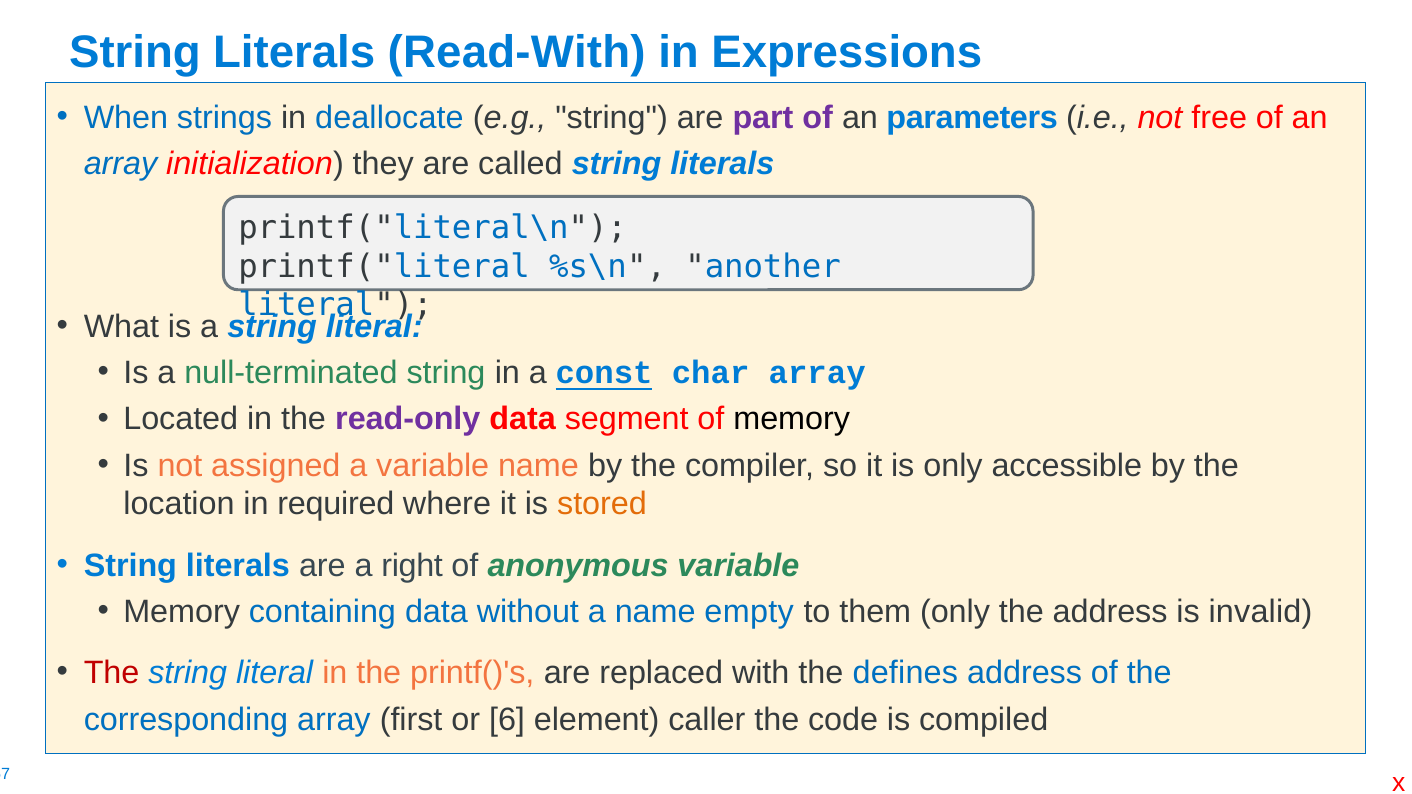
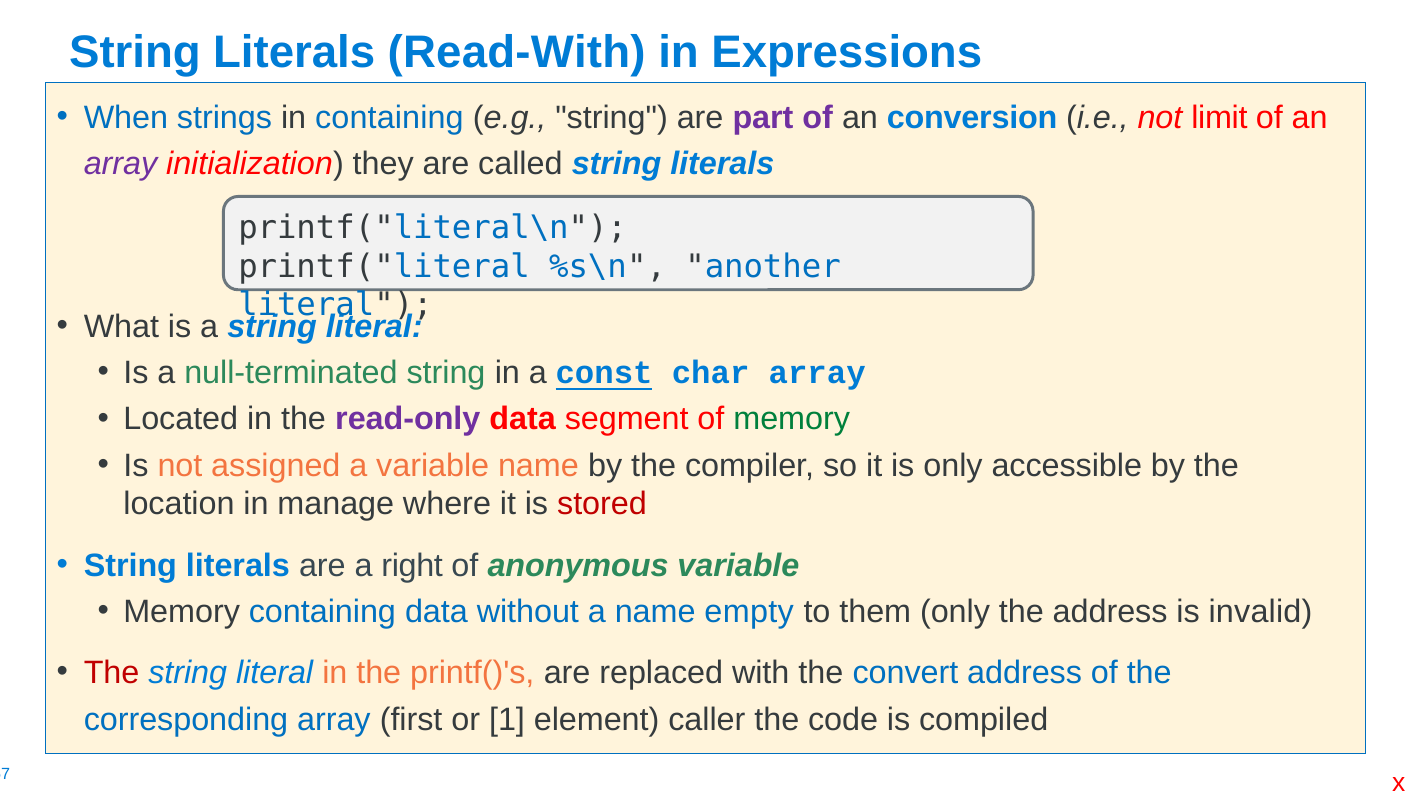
in deallocate: deallocate -> containing (389, 118)
parameters: parameters -> conversion (972, 118)
free: free -> limit (1219, 118)
array colour: blue -> purple (121, 164)
memory colour: black -> green (792, 419)
required: required -> manage (336, 504)
stored colour: orange -> red (602, 504)
defines: defines -> convert (905, 673)
6: 6 -> 1 (507, 720)
